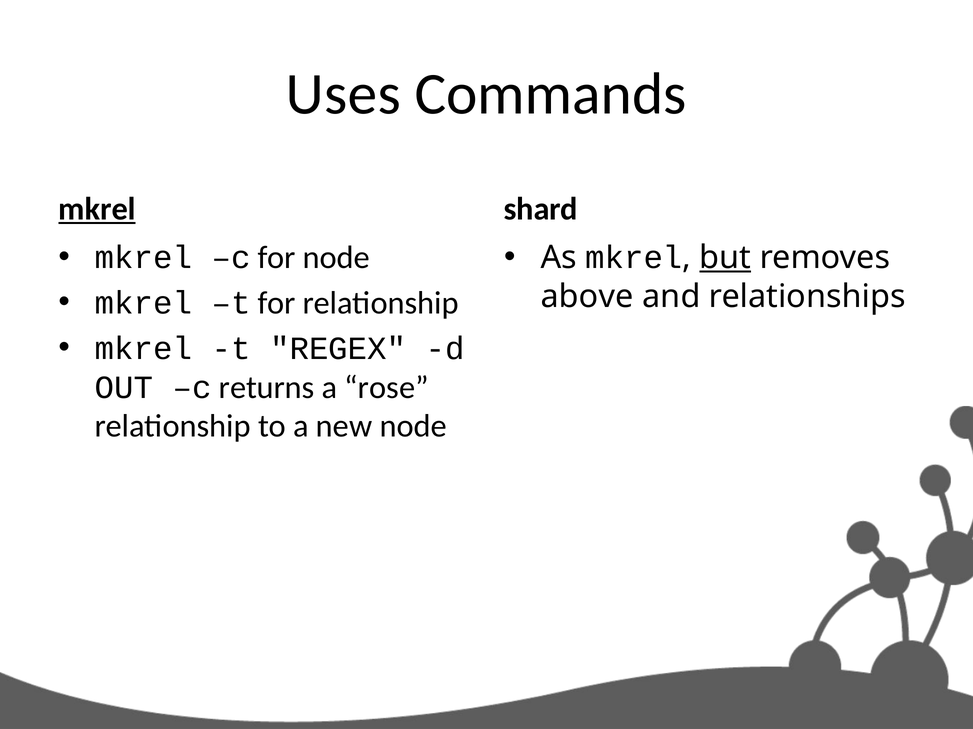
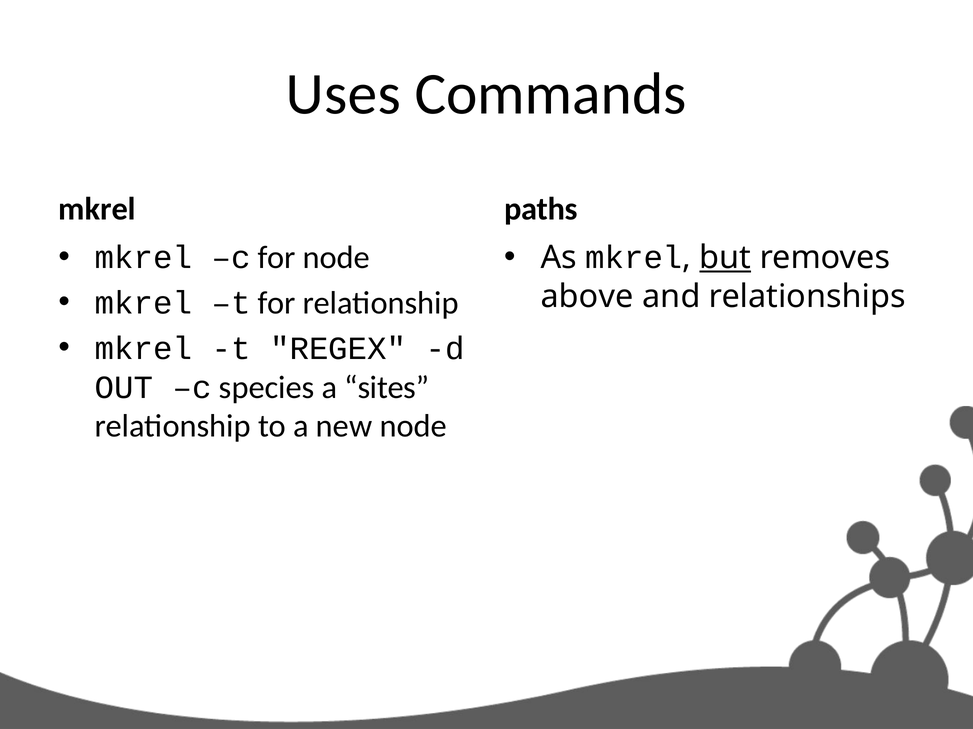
mkrel underline: present -> none (97, 209)
shard: shard -> paths (541, 209)
returns: returns -> species (267, 388)
rose: rose -> sites (387, 388)
